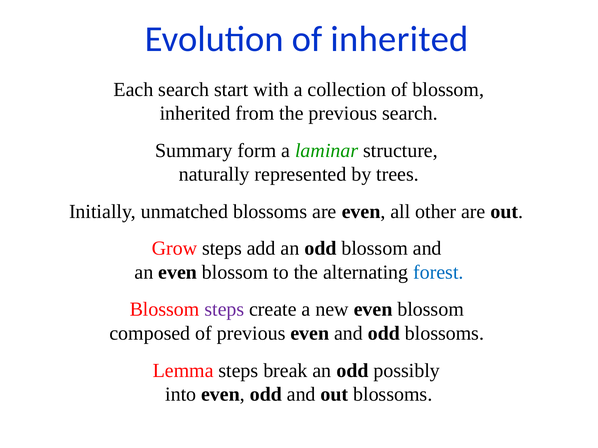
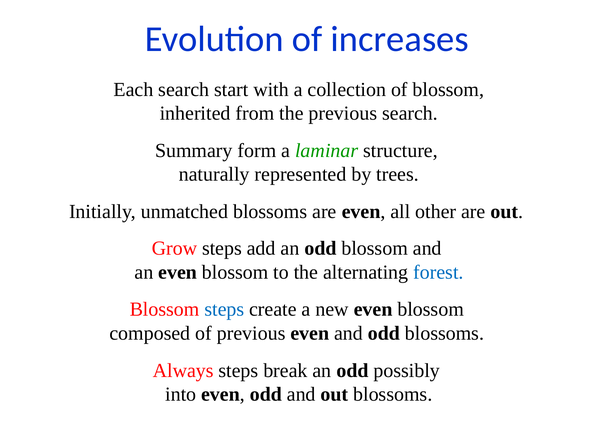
of inherited: inherited -> increases (400, 39)
steps colour: purple -> blue (224, 310)
Lemma: Lemma -> Always (183, 371)
